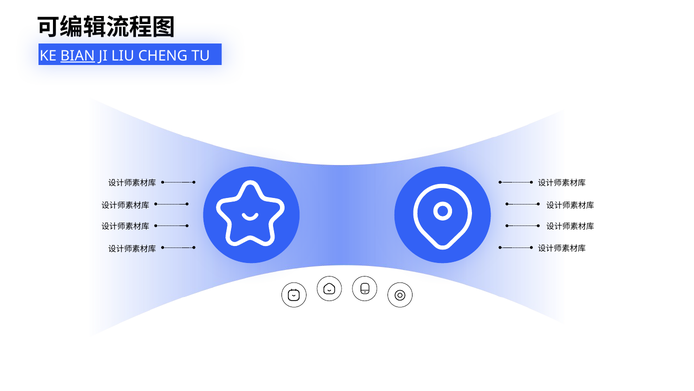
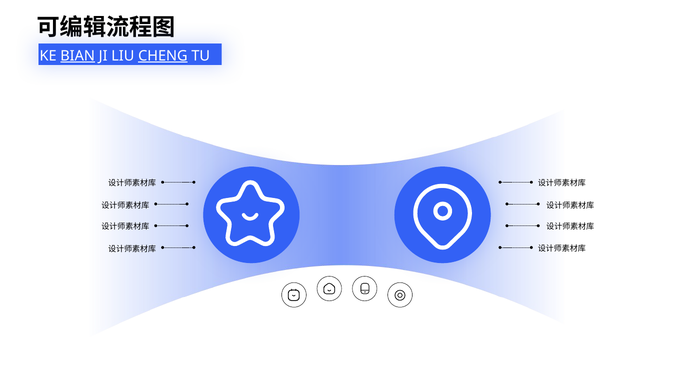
CHENG underline: none -> present (163, 56)
